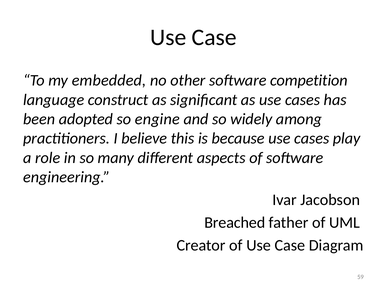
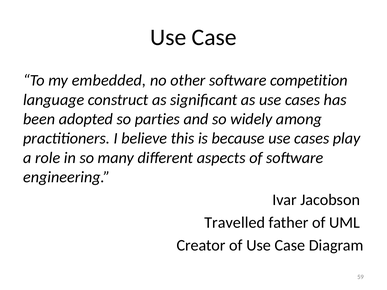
engine: engine -> parties (157, 119)
Breached: Breached -> Travelled (235, 223)
